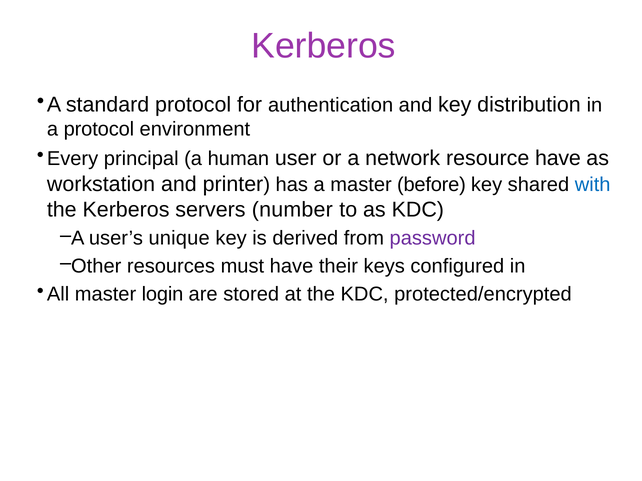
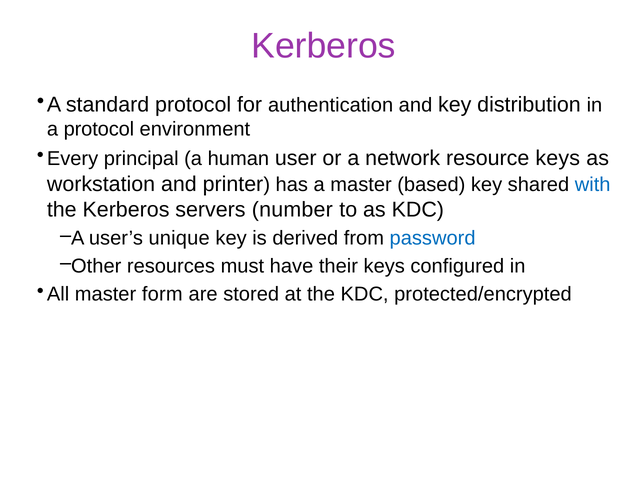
resource have: have -> keys (558, 159)
before: before -> based (431, 185)
password colour: purple -> blue (433, 238)
login: login -> form (162, 295)
